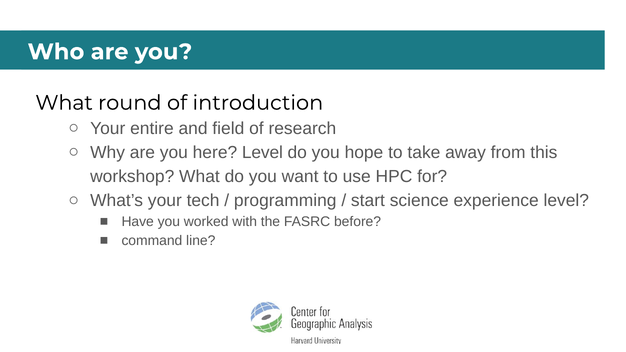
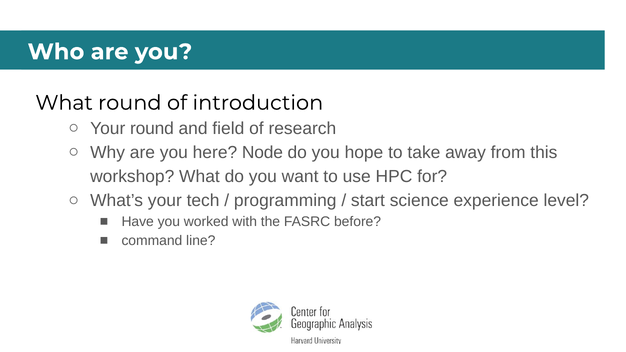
Your entire: entire -> round (152, 129)
here Level: Level -> Node (262, 153)
